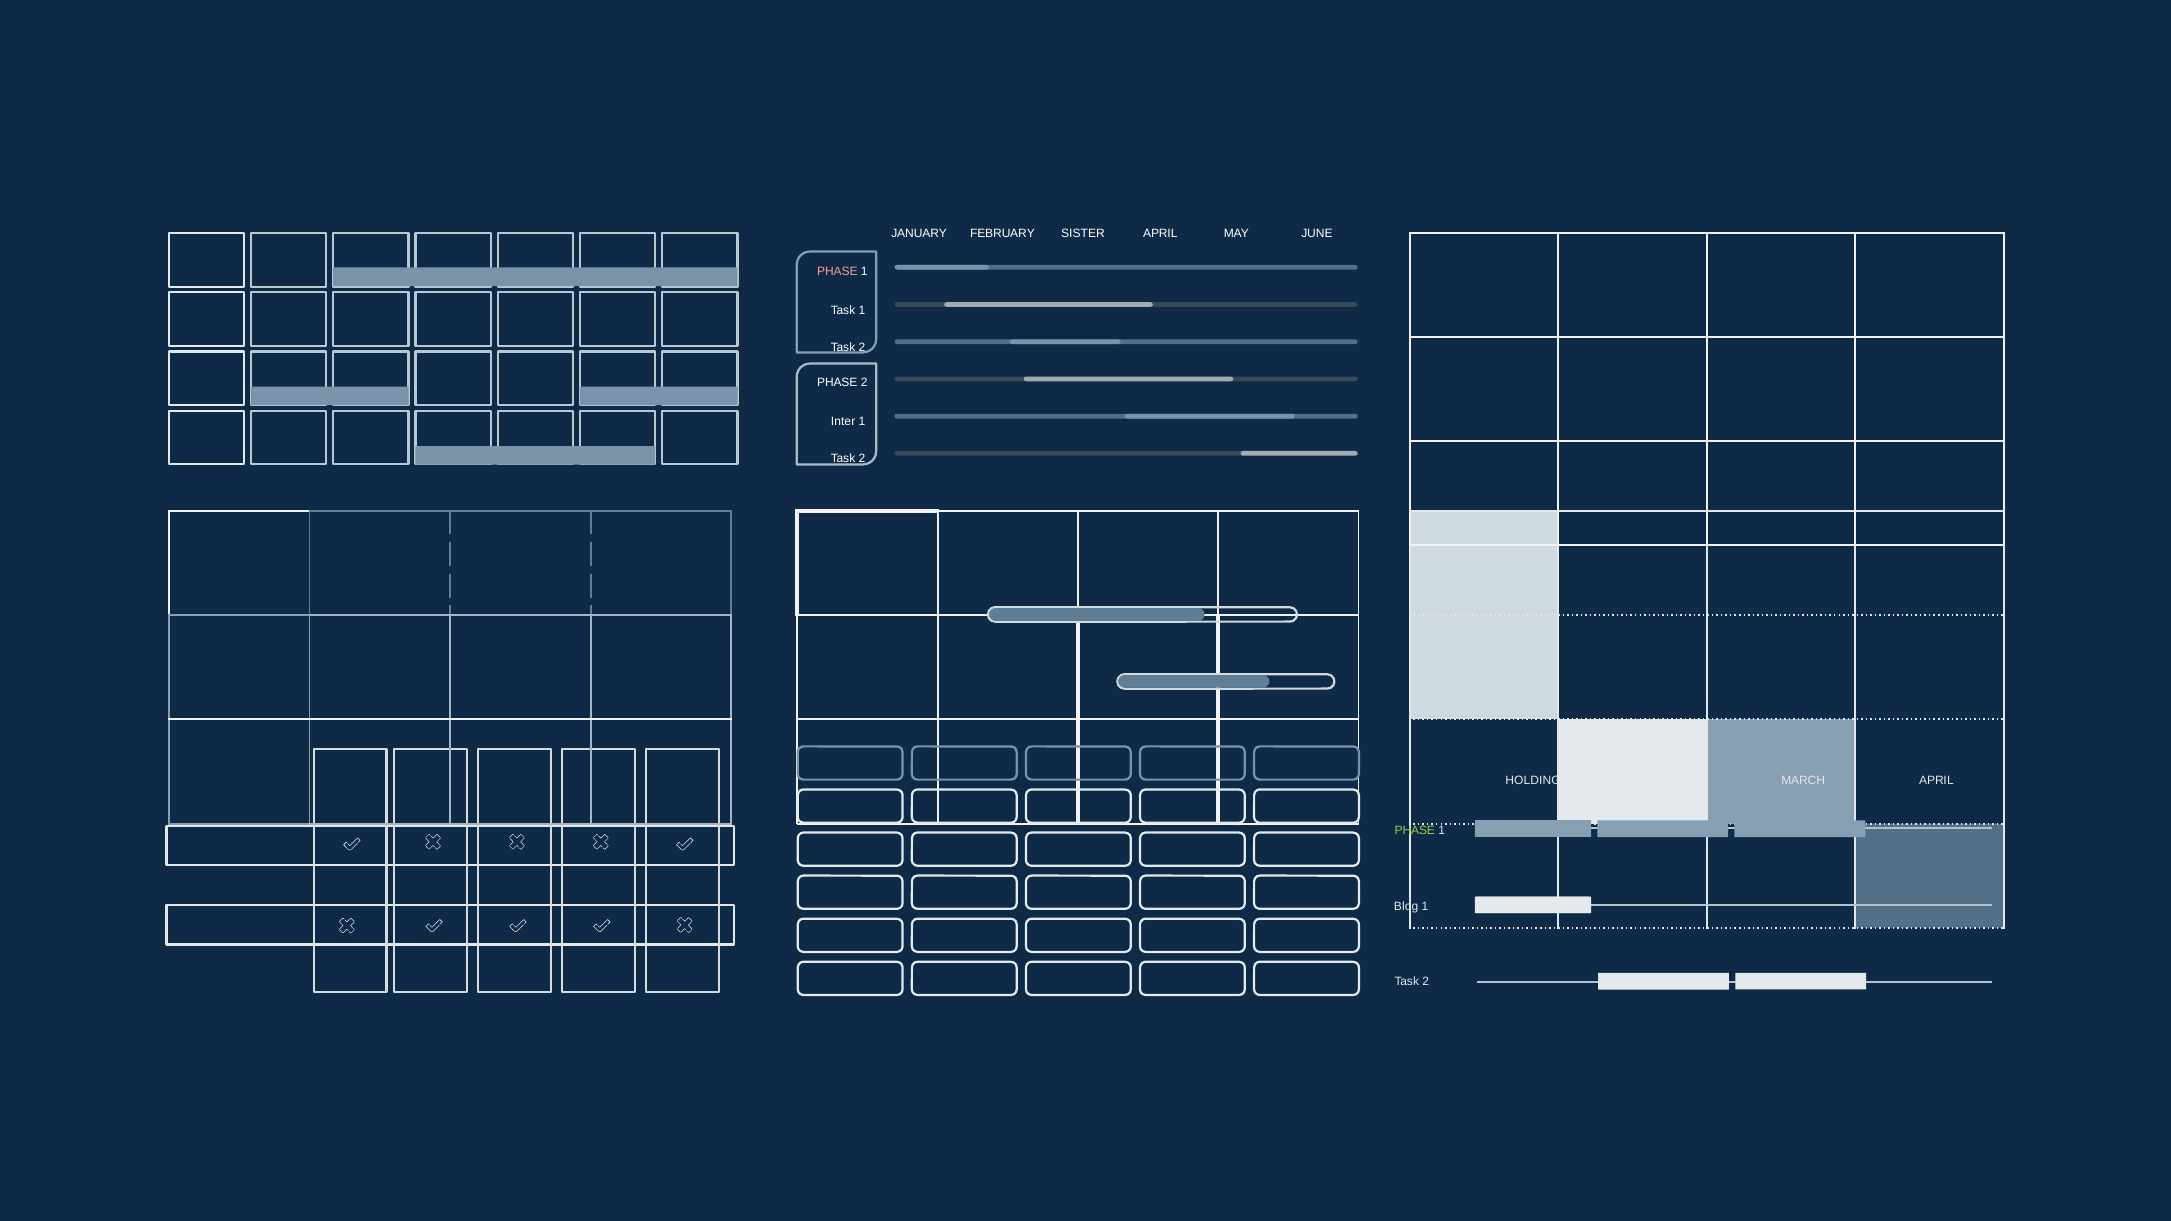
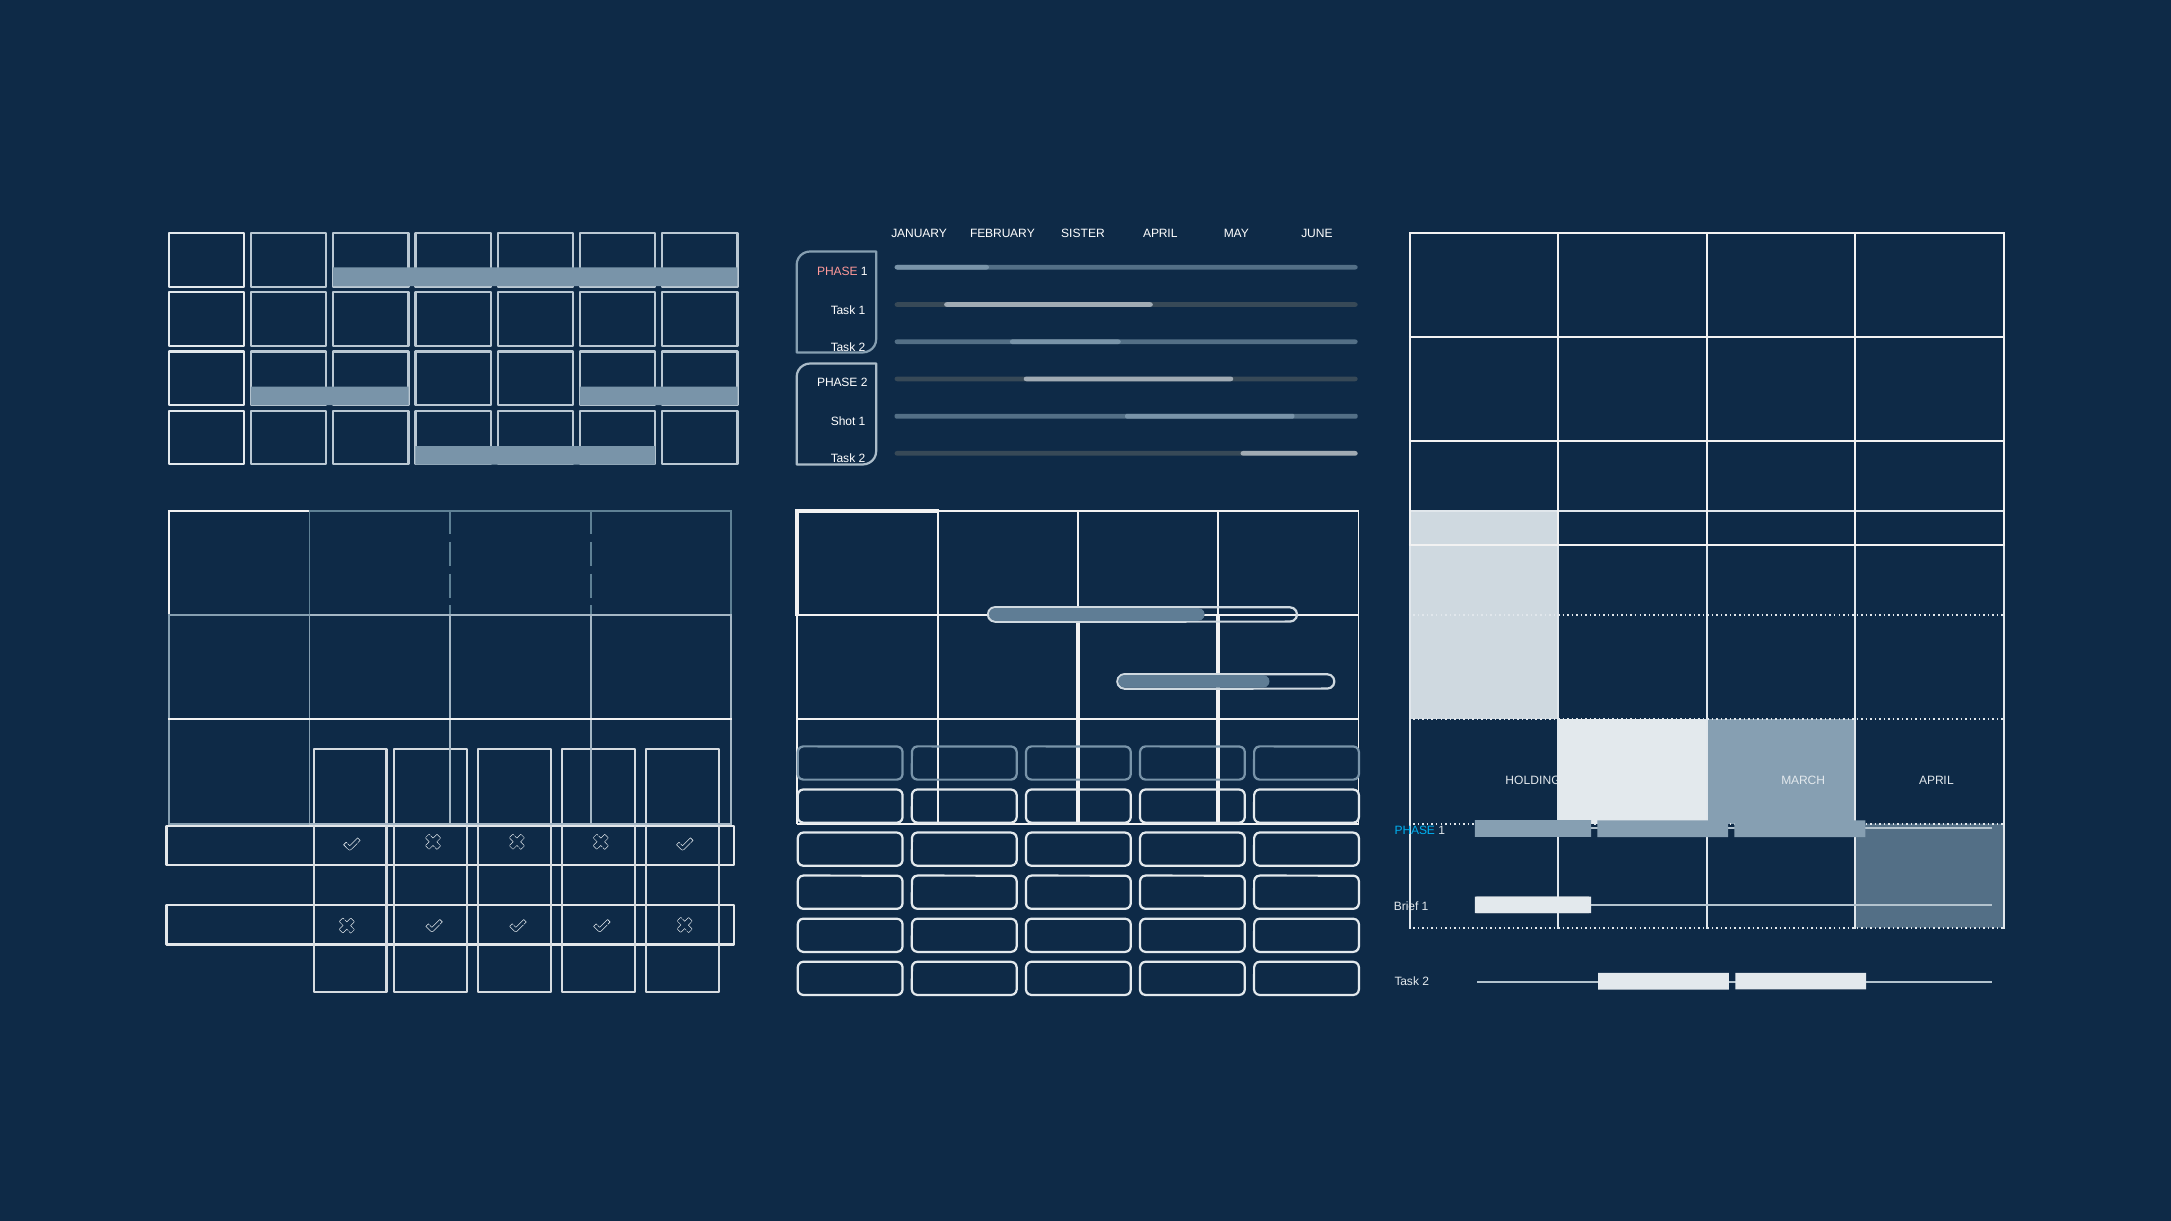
Inter: Inter -> Shot (843, 422)
PHASE colour: light green -> light blue (1415, 831)
Blog: Blog -> Brief (1406, 907)
